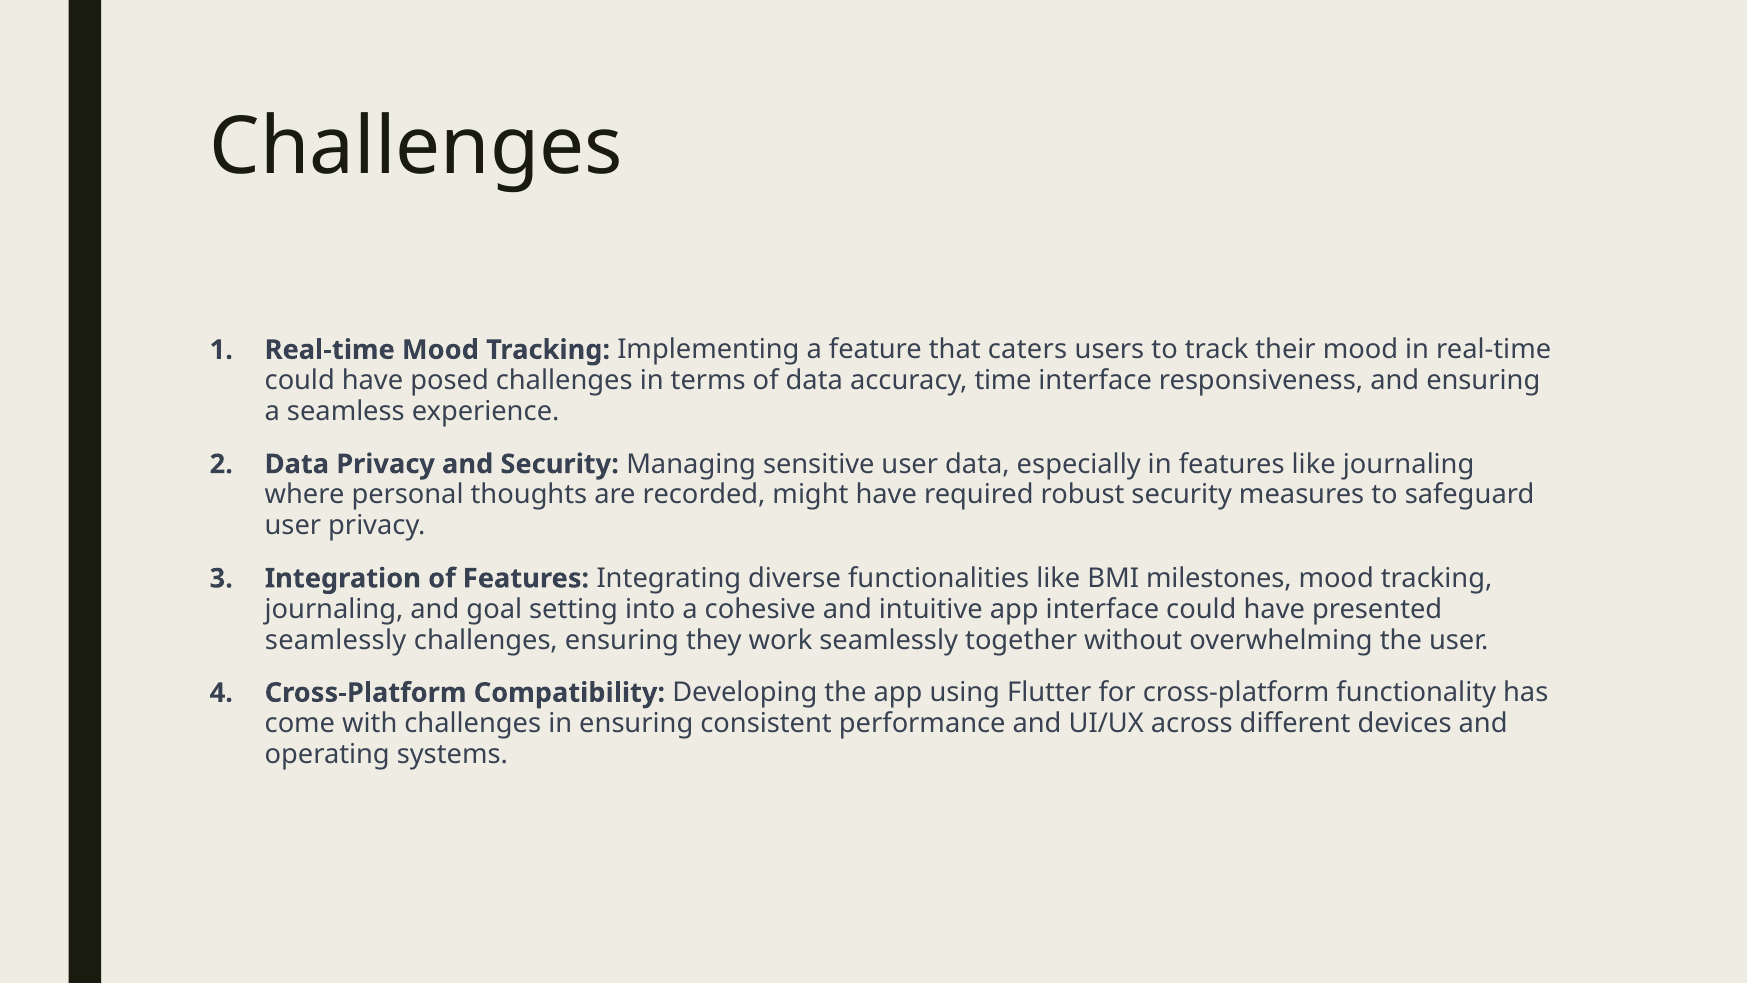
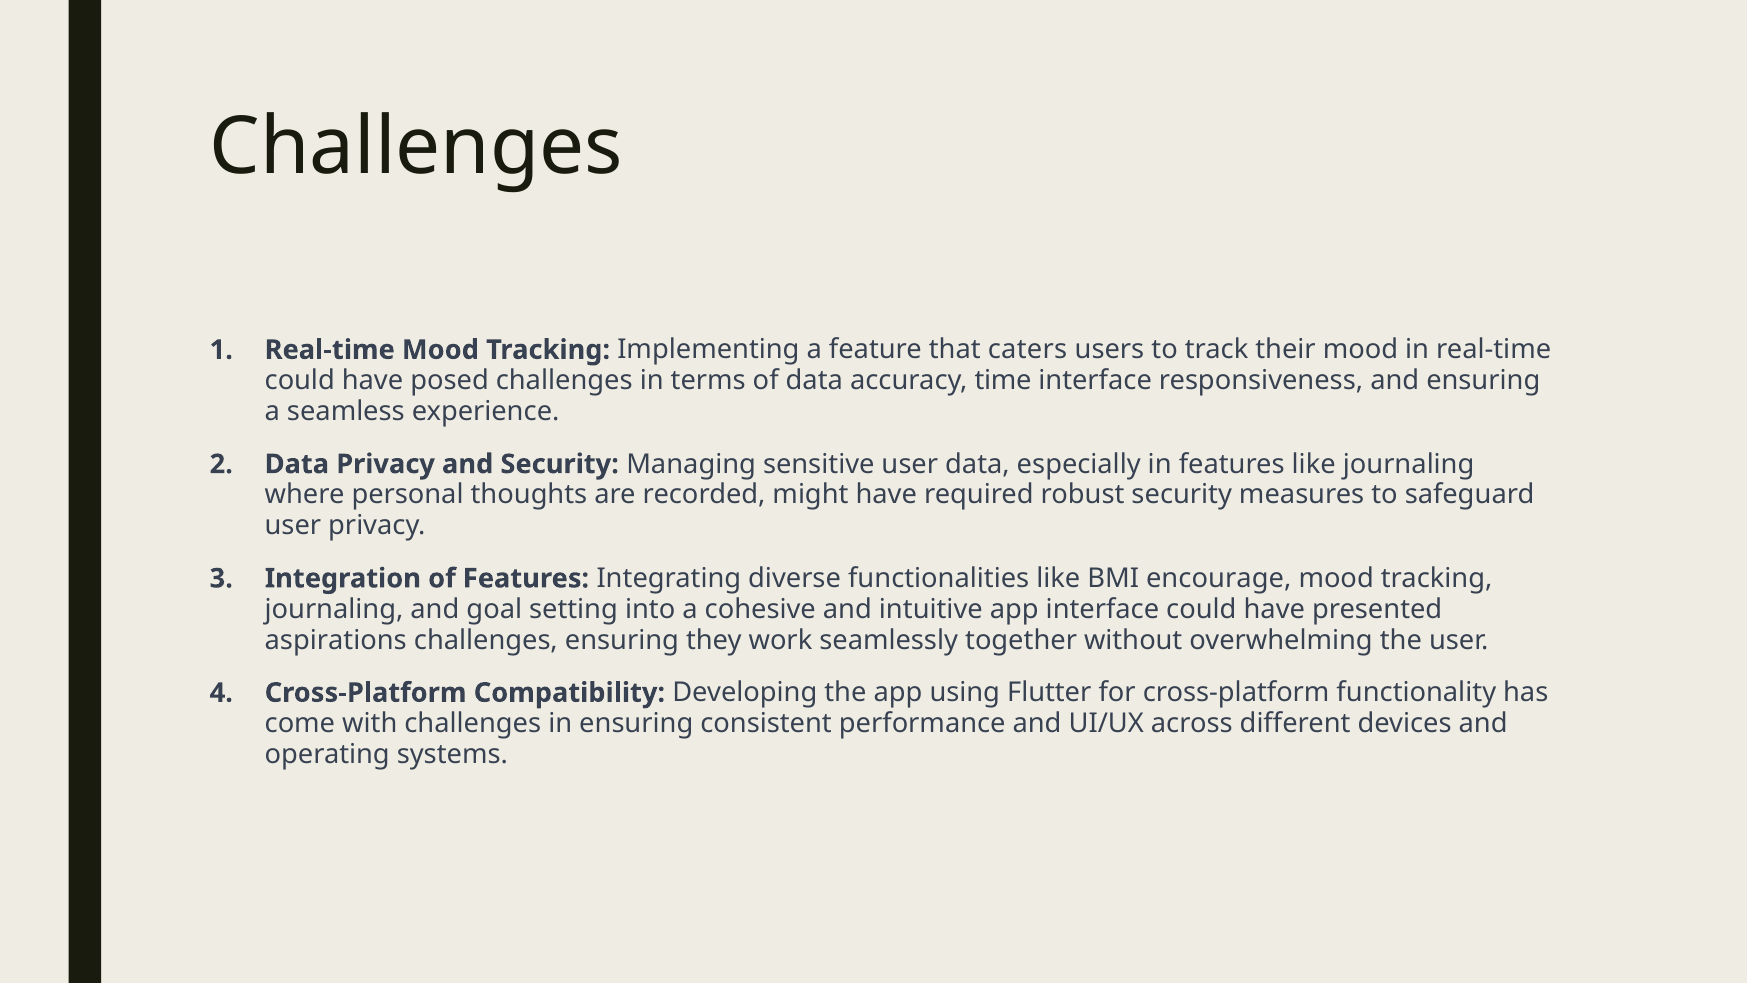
milestones: milestones -> encourage (1219, 578)
seamlessly: seamlessly -> aspirations (336, 640)
